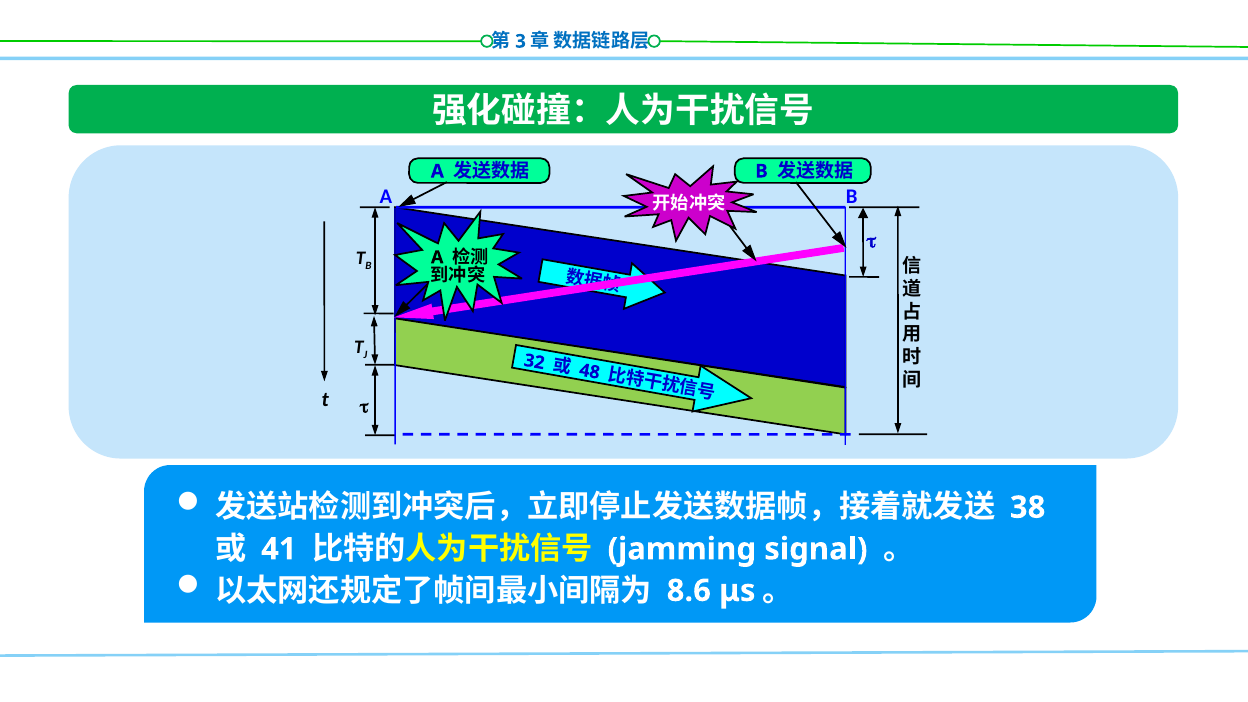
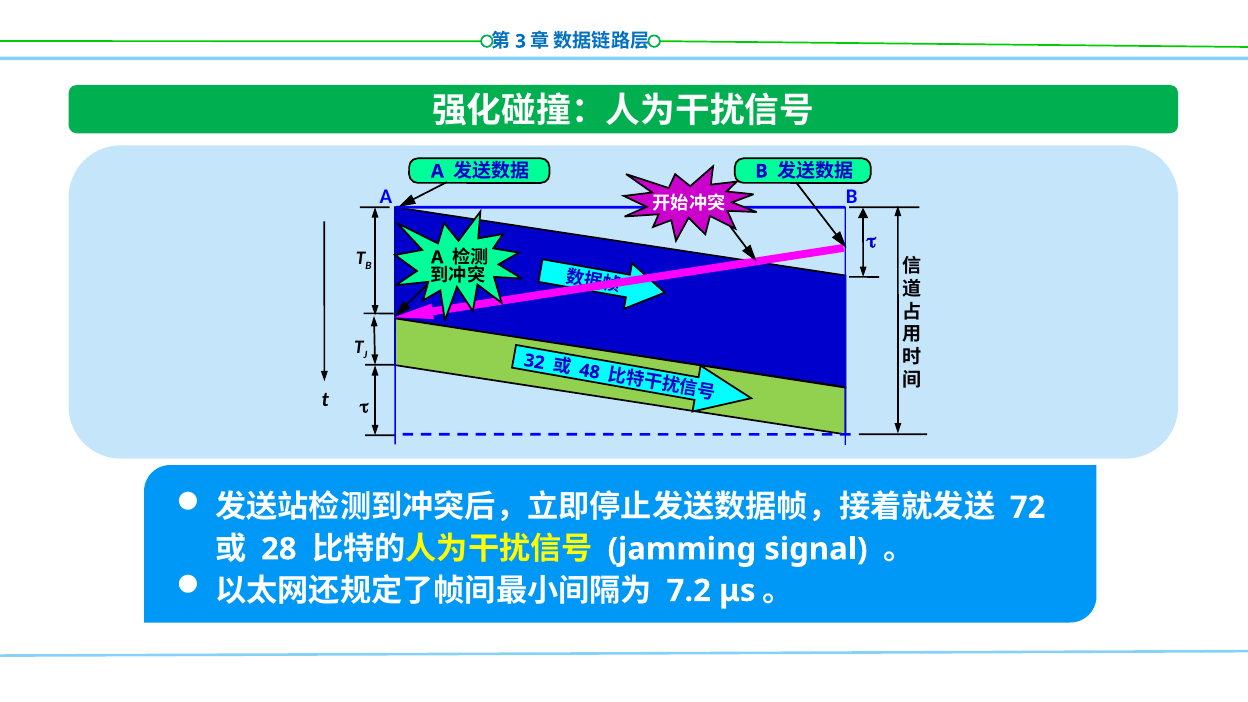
38: 38 -> 72 (1028, 508)
41: 41 -> 28 (279, 549)
8.6: 8.6 -> 7.2 (689, 591)
